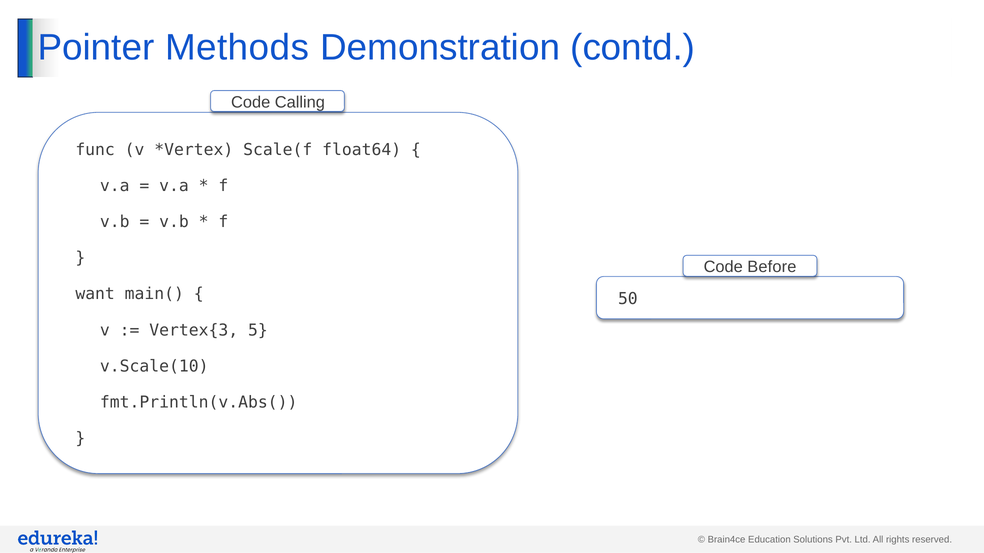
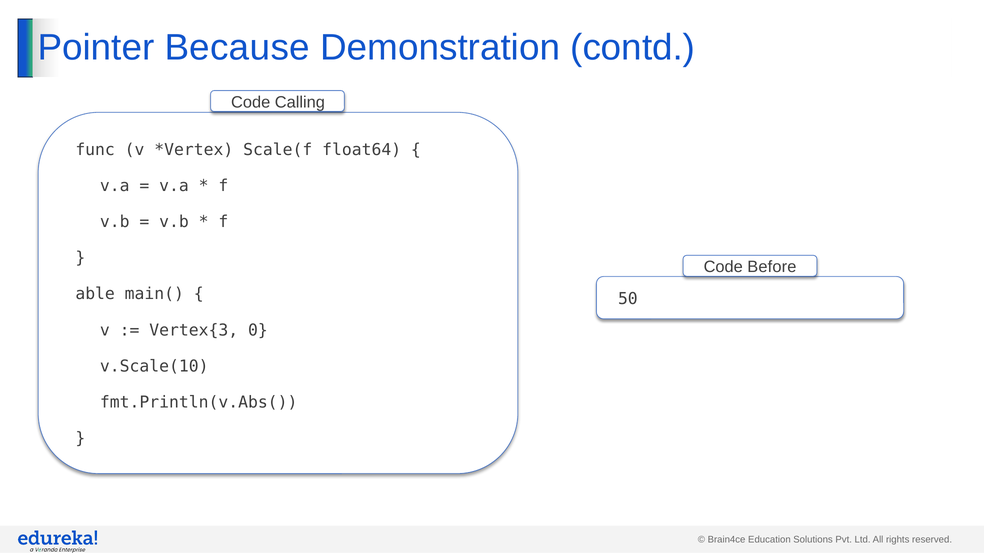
Methods: Methods -> Because (237, 48)
want: want -> able (95, 294)
5: 5 -> 0 (258, 330)
